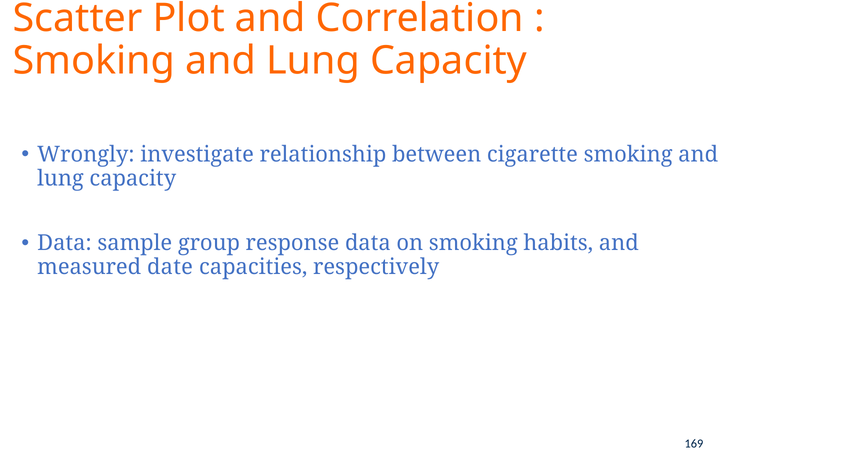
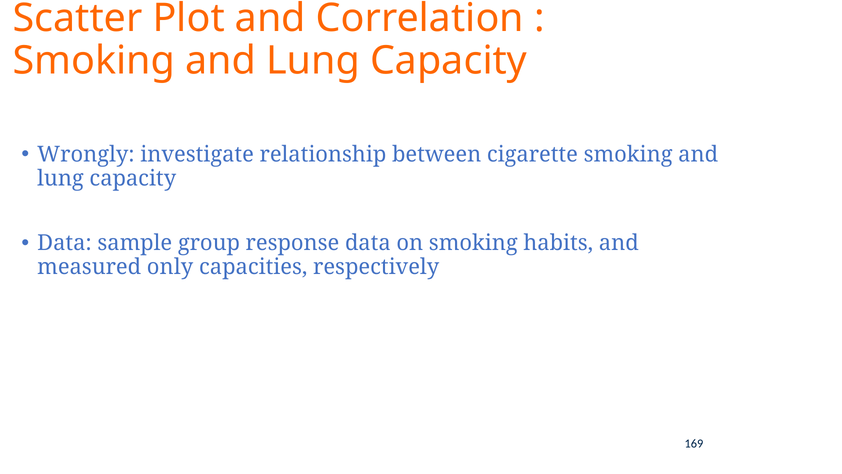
date: date -> only (170, 267)
